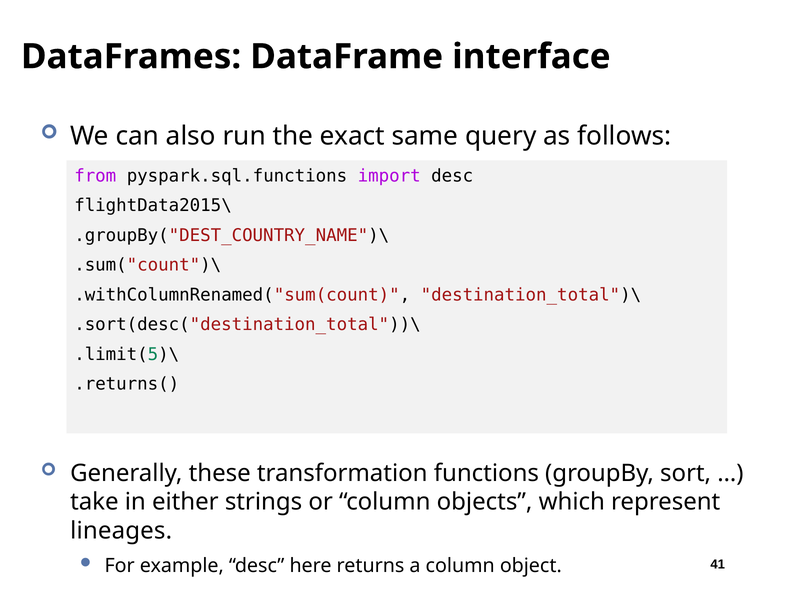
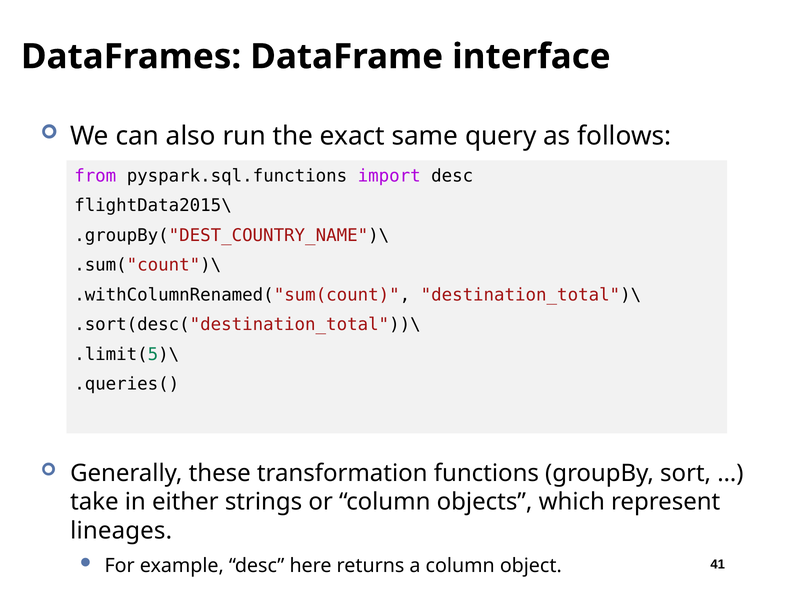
.returns(: .returns( -> .queries( (127, 384)
